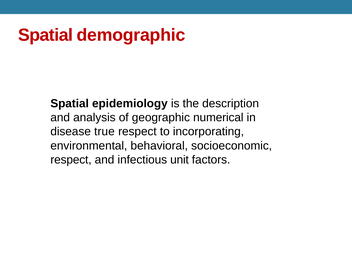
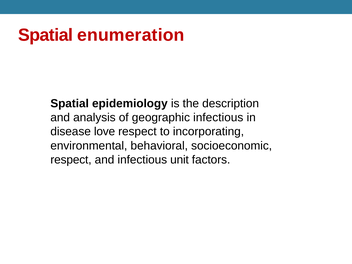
demographic: demographic -> enumeration (131, 35)
geographic numerical: numerical -> infectious (218, 118)
true: true -> love (105, 132)
